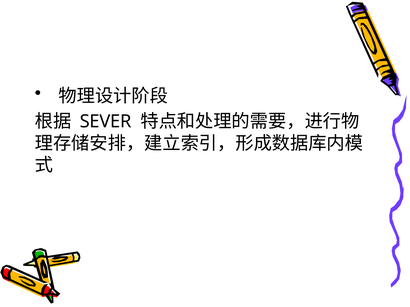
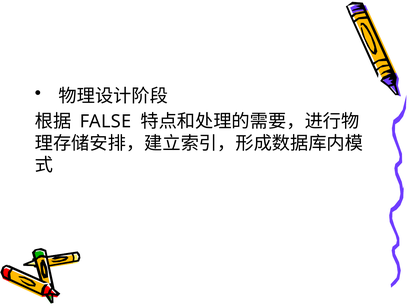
SEVER: SEVER -> FALSE (105, 122)
